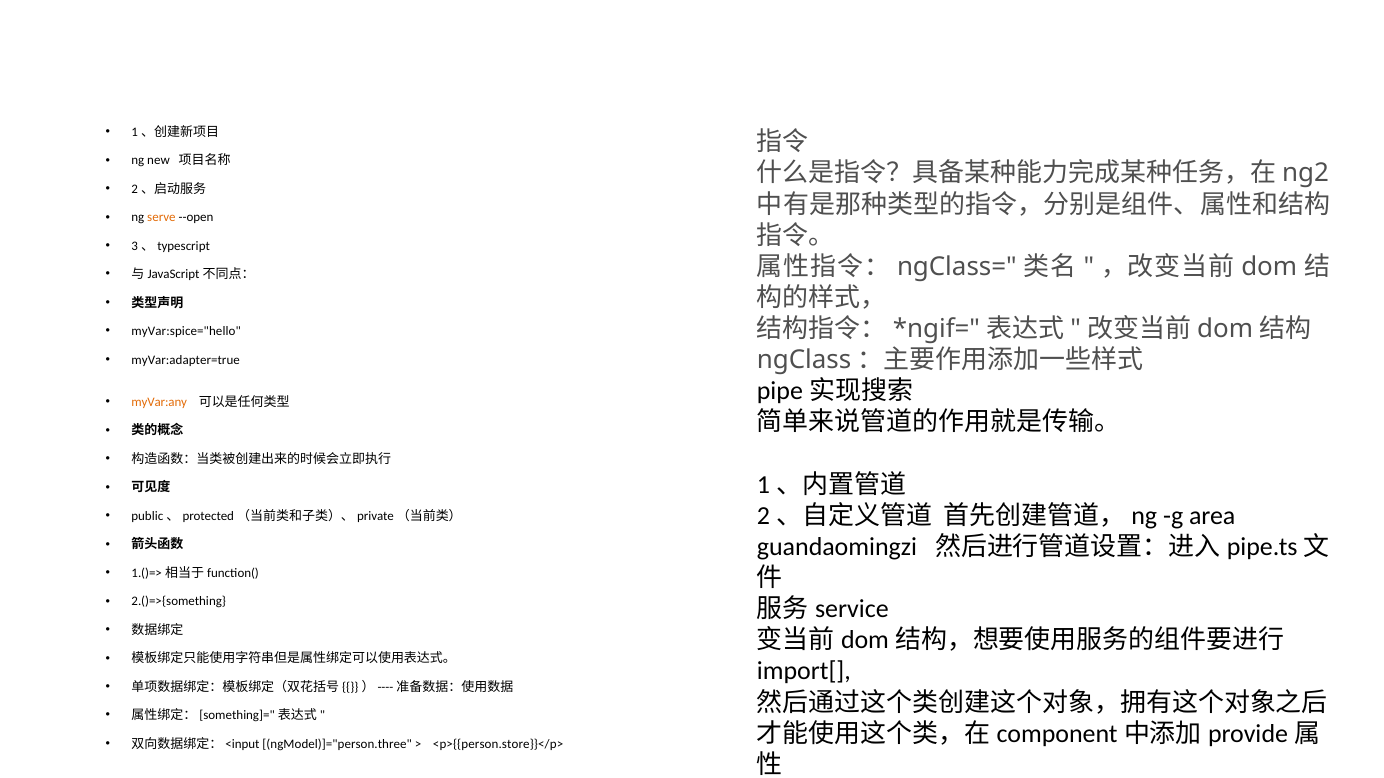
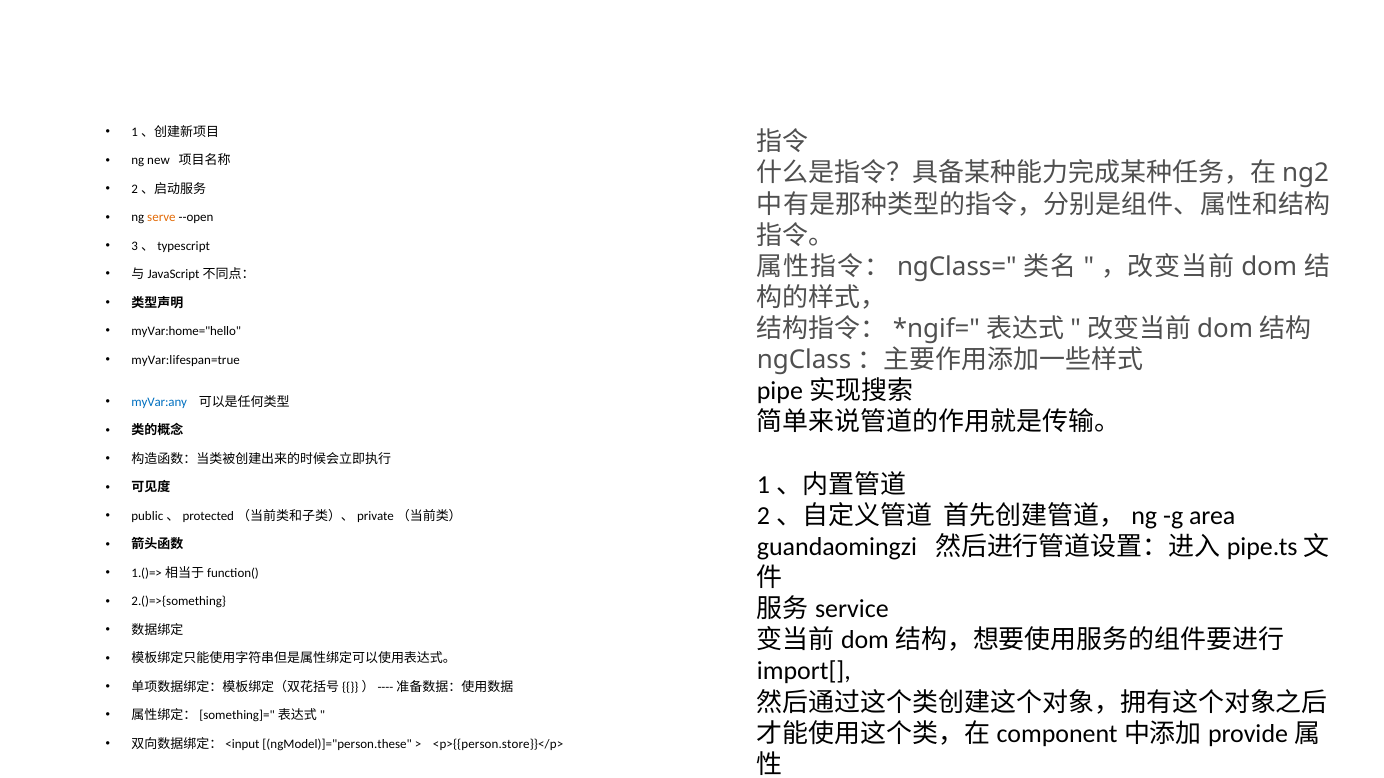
myVar:spice="hello: myVar:spice="hello -> myVar:home="hello (186, 331)
myVar:adapter=true: myVar:adapter=true -> myVar:lifespan=true (186, 360)
myVar:any colour: orange -> blue (159, 402)
ngModel)]="person.three: ngModel)]="person.three -> ngModel)]="person.these (337, 744)
